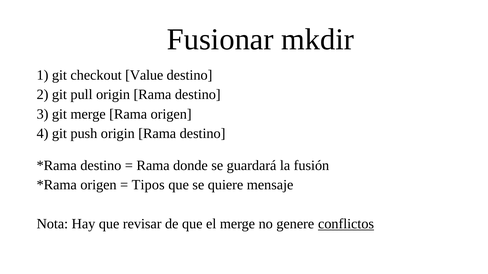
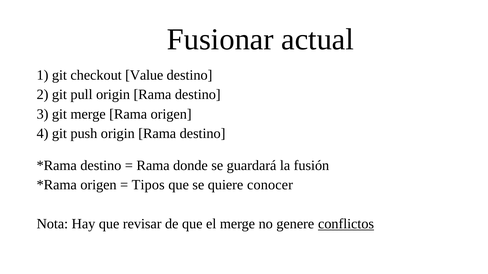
mkdir: mkdir -> actual (318, 40)
mensaje: mensaje -> conocer (270, 185)
